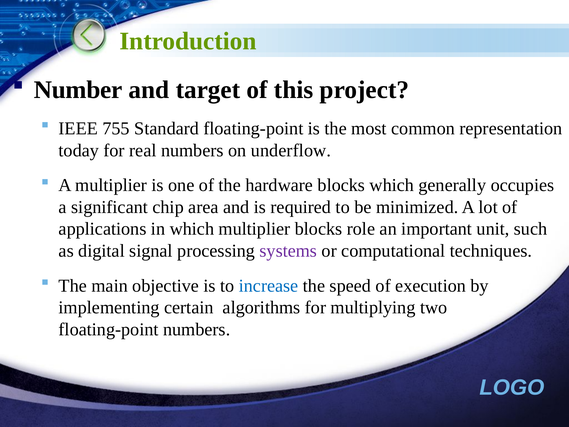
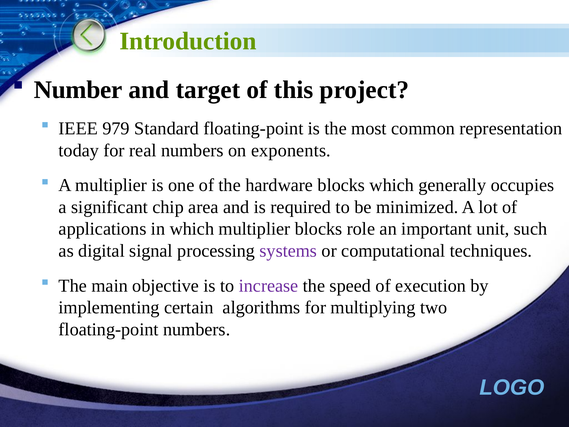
755: 755 -> 979 (116, 129)
underflow: underflow -> exponents (291, 150)
increase colour: blue -> purple (269, 286)
